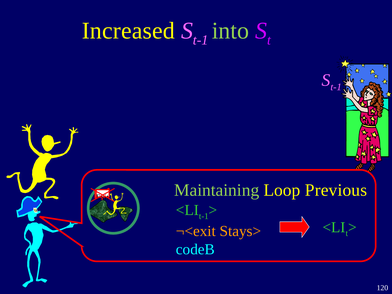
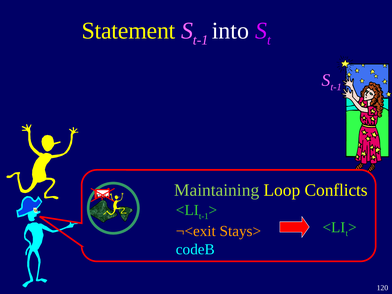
Increased: Increased -> Statement (129, 31)
into colour: light green -> white (230, 31)
Previous: Previous -> Conflicts (336, 190)
